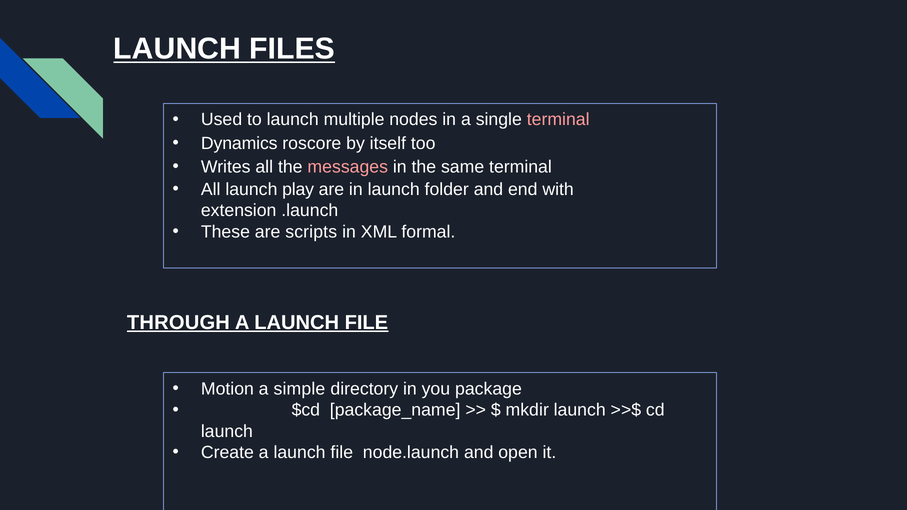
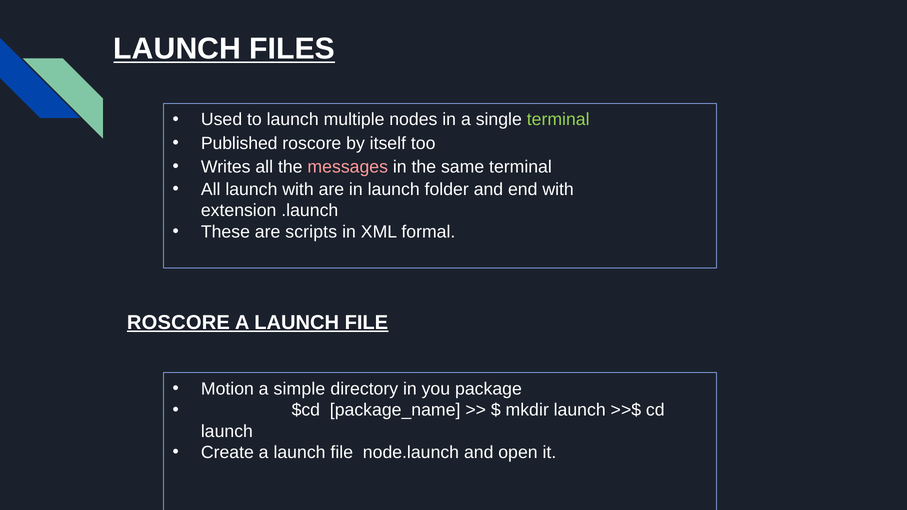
terminal colour: pink -> light green (558, 120)
Dynamics: Dynamics -> Published (239, 143)
launch play: play -> with (298, 190)
THROUGH: THROUGH -> ROSCORE (178, 323)
